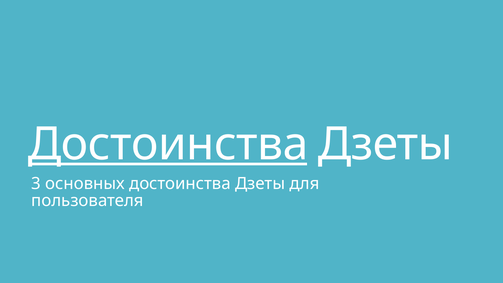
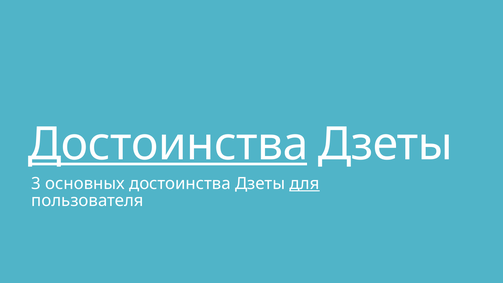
для underline: none -> present (304, 184)
